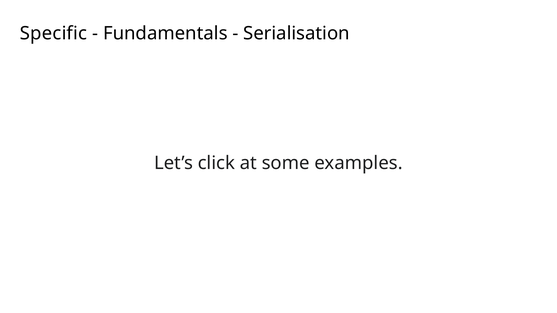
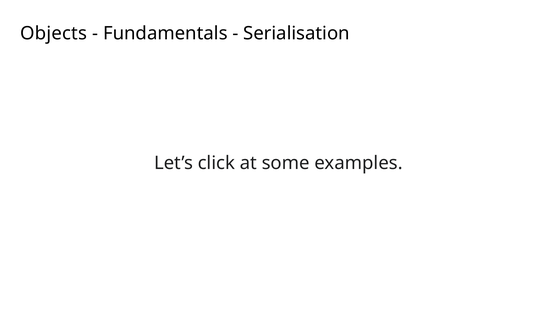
Specific: Specific -> Objects (54, 33)
